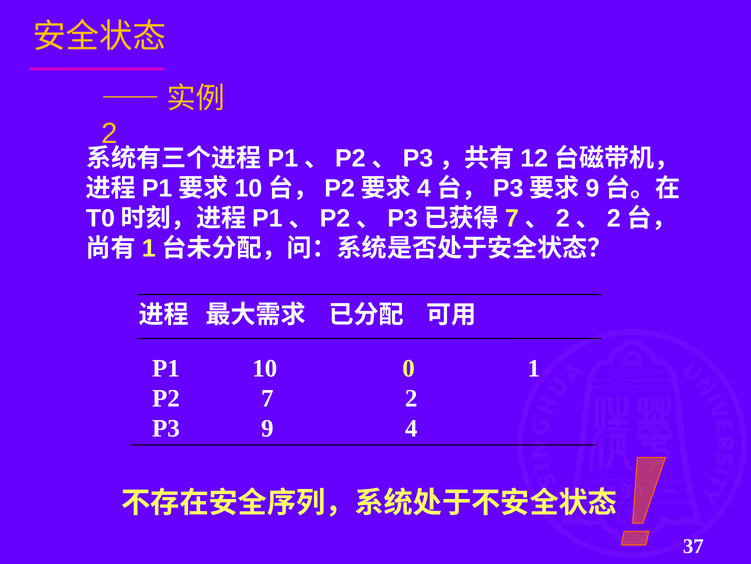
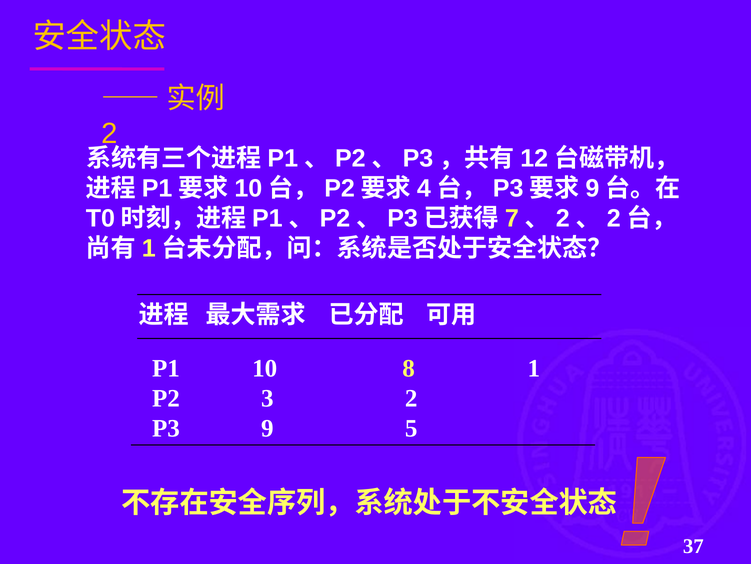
0: 0 -> 8 (409, 368)
7: 7 -> 3 (267, 398)
4: 4 -> 5 (411, 428)
